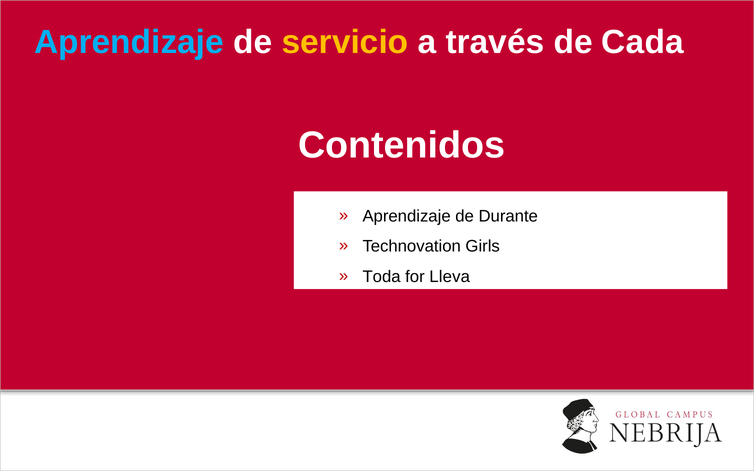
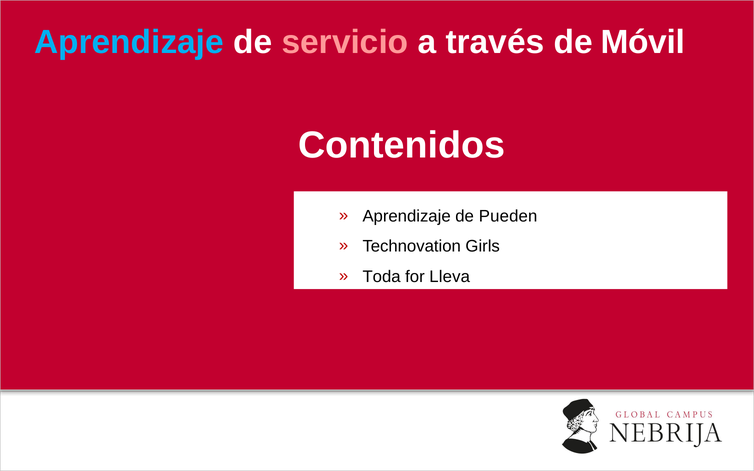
servicio colour: yellow -> pink (345, 42)
Cada: Cada -> Móvil (643, 42)
Durante: Durante -> Pueden (508, 216)
